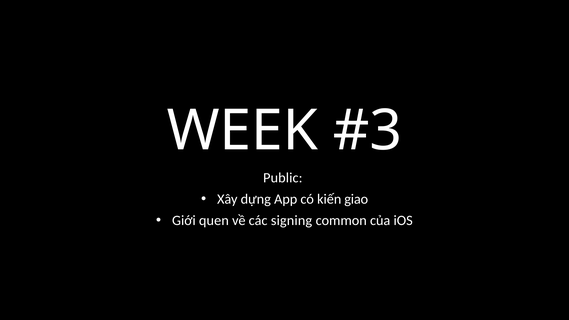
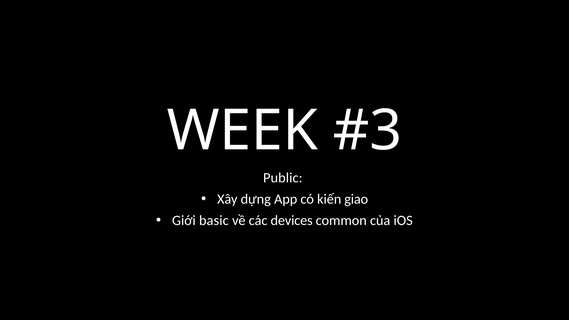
quen: quen -> basic (214, 220)
signing: signing -> devices (292, 220)
